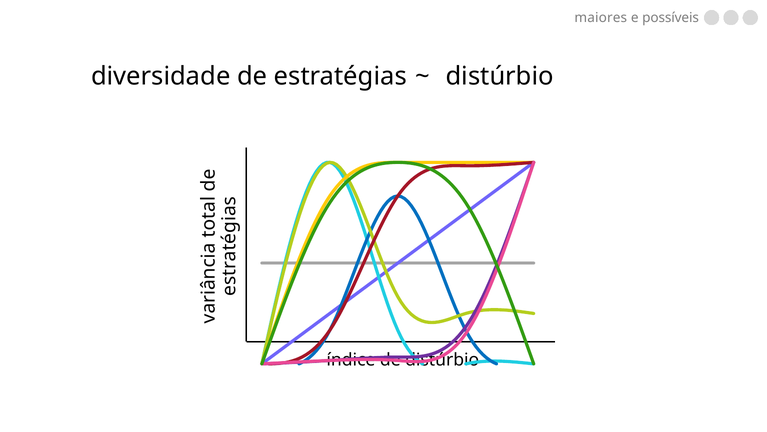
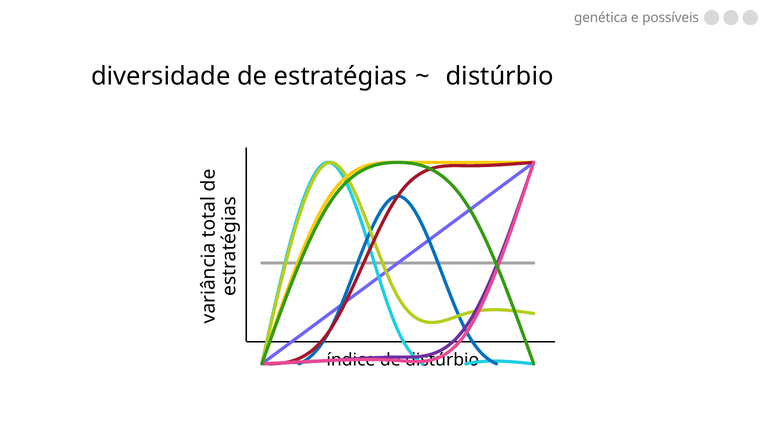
maiores: maiores -> genética (601, 18)
